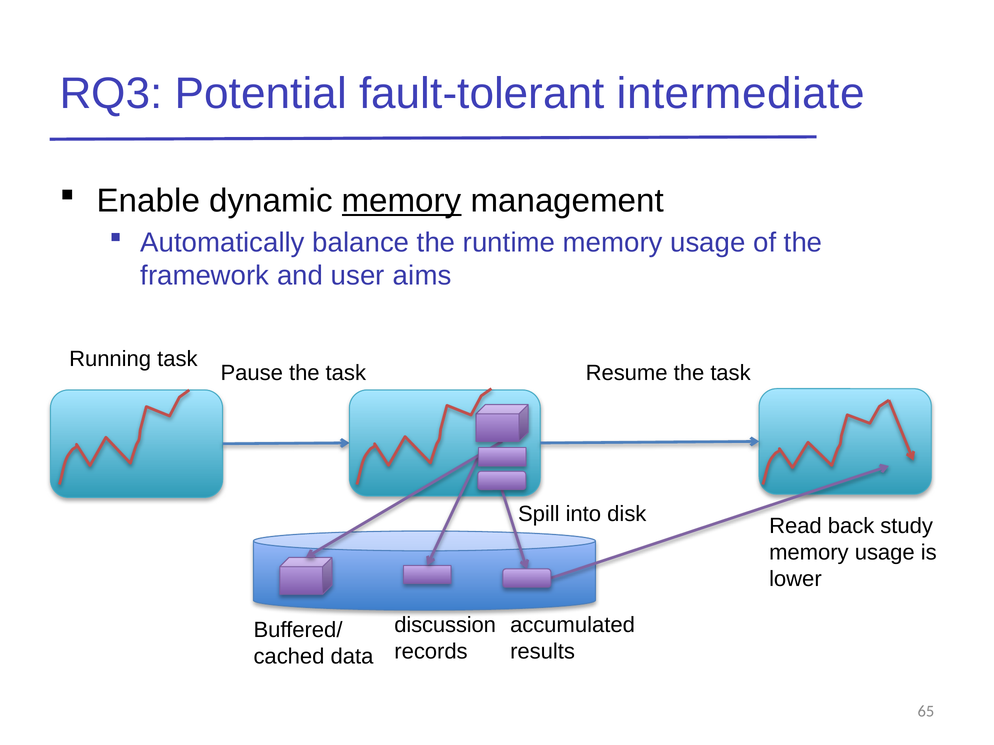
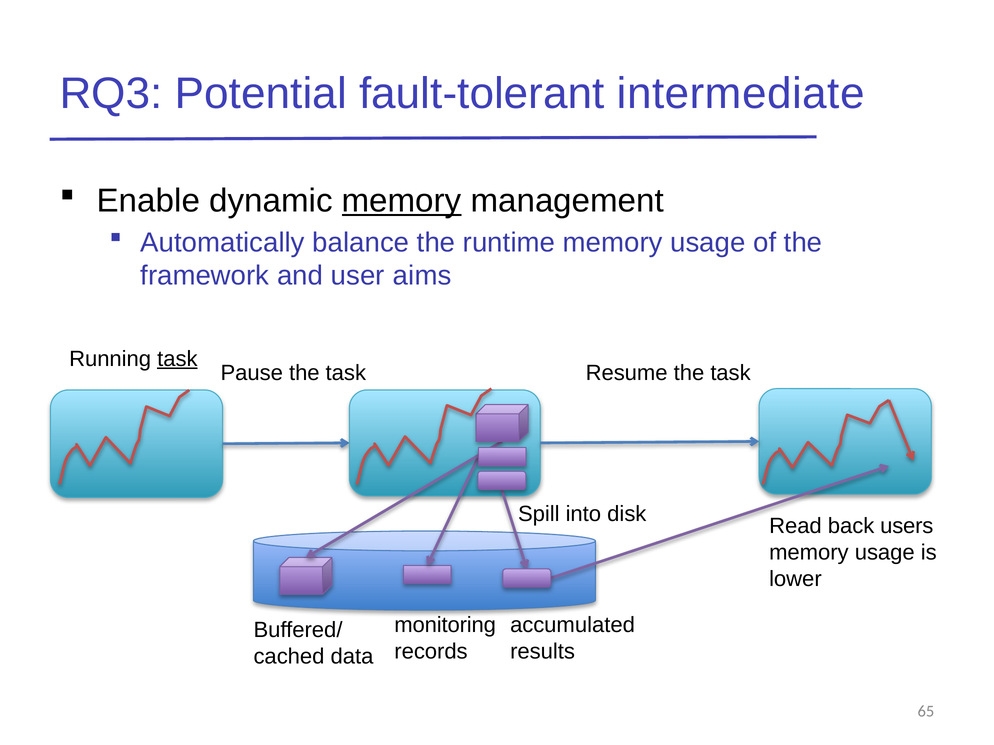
task underline: none -> present (177, 359)
study: study -> users (907, 526)
discussion: discussion -> monitoring (445, 625)
